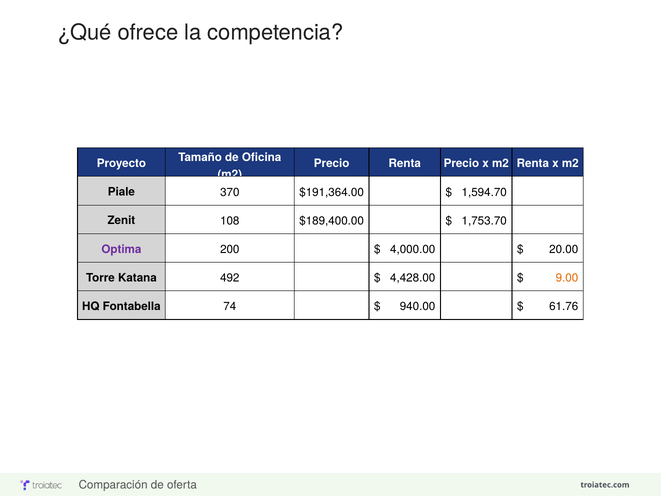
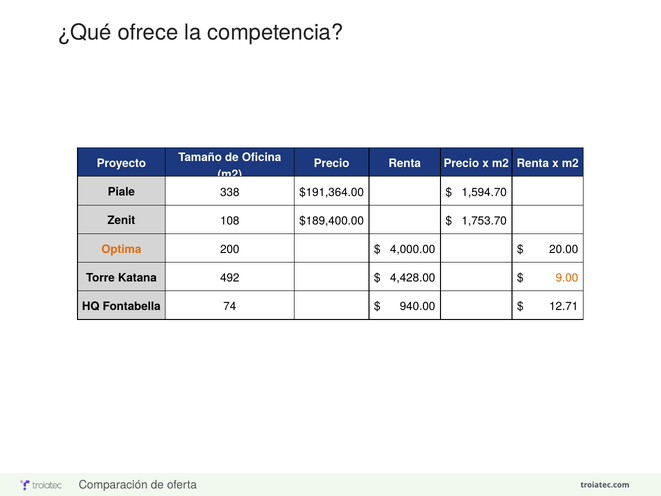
370: 370 -> 338 (230, 192)
Optima colour: purple -> orange (121, 249)
61.76: 61.76 -> 12.71 (564, 306)
